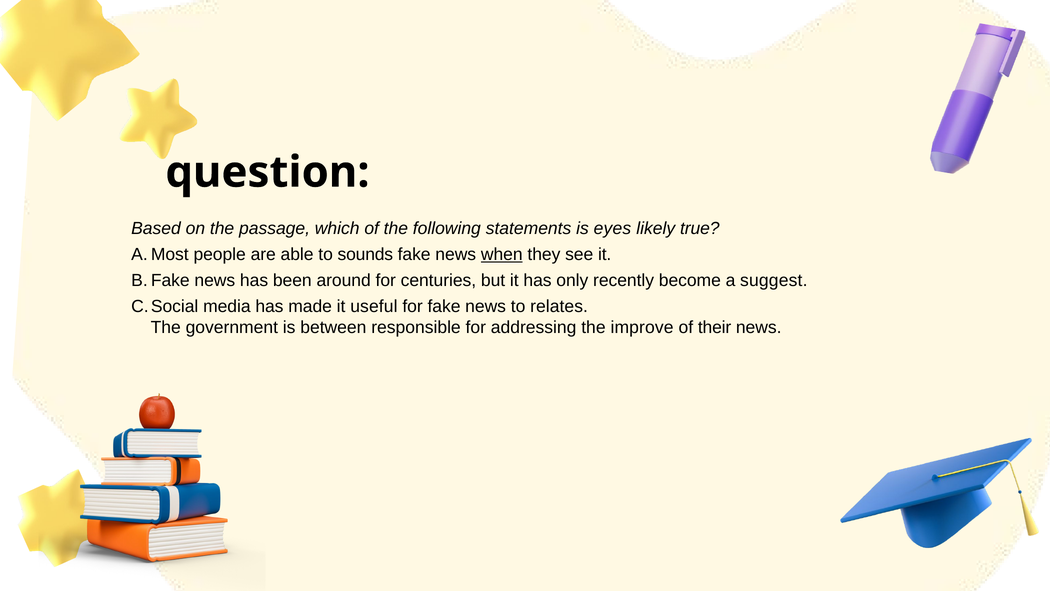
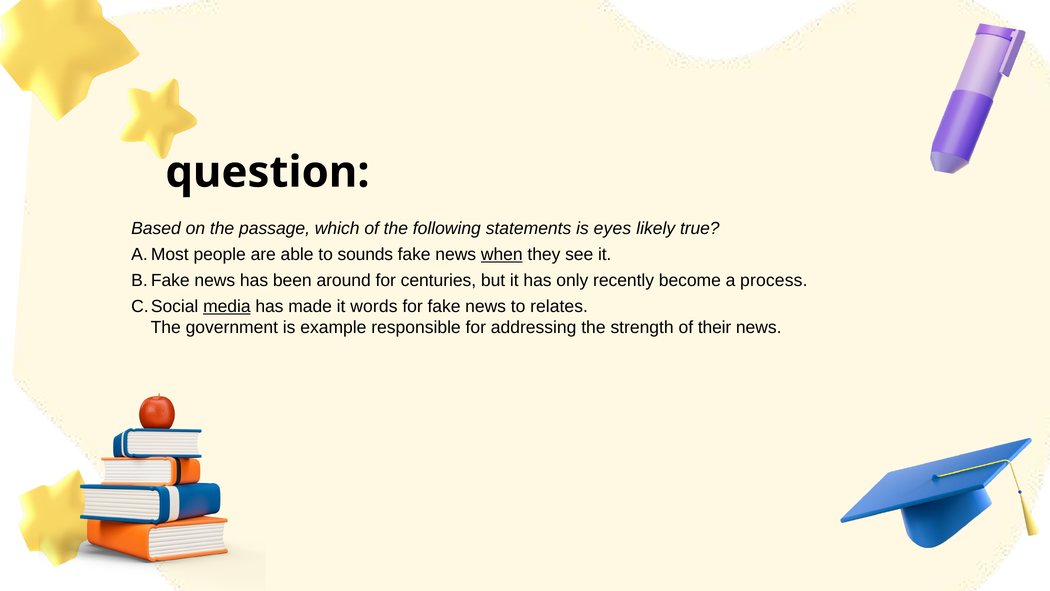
suggest: suggest -> process (774, 280)
media underline: none -> present (227, 306)
useful: useful -> words (374, 306)
between: between -> example (333, 327)
improve: improve -> strength (642, 327)
